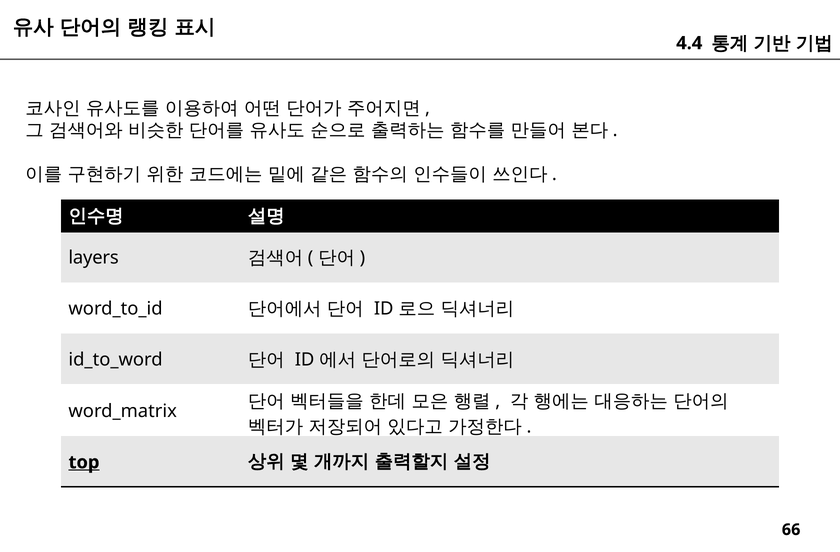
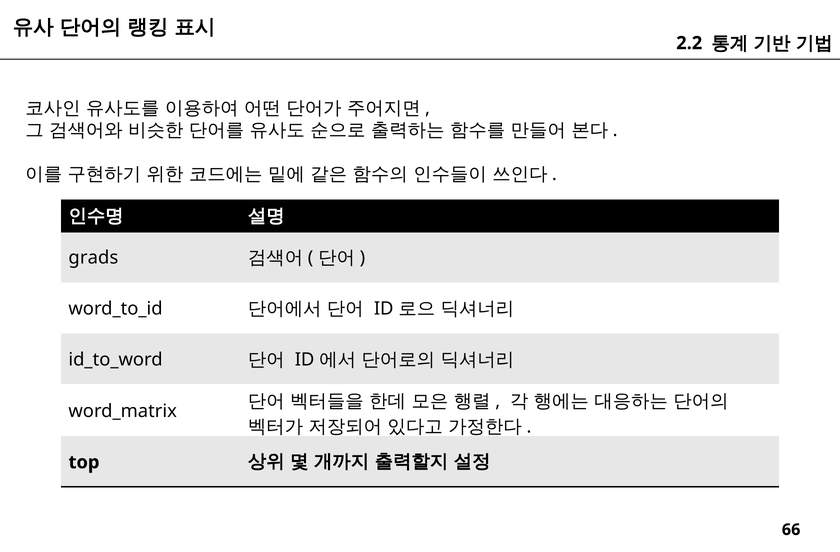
4.4: 4.4 -> 2.2 (689, 43)
layers: layers -> grads (93, 258)
top underline: present -> none (84, 462)
